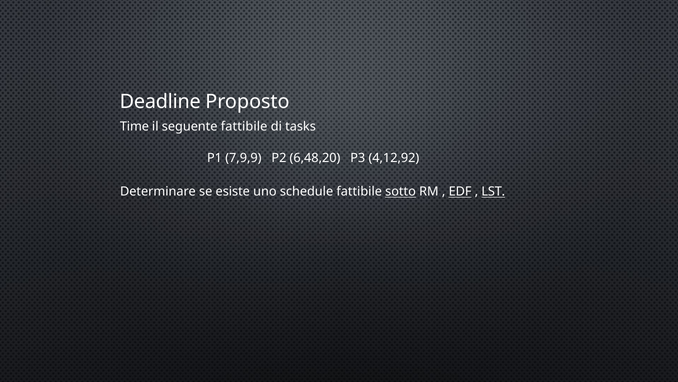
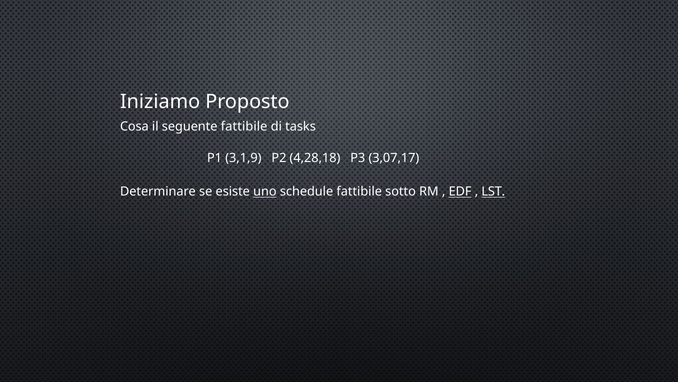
Deadline: Deadline -> Iniziamo (160, 102)
Time: Time -> Cosa (134, 126)
7,9,9: 7,9,9 -> 3,1,9 (243, 158)
6,48,20: 6,48,20 -> 4,28,18 (315, 158)
4,12,92: 4,12,92 -> 3,07,17 (394, 158)
uno underline: none -> present (265, 191)
sotto underline: present -> none (401, 191)
